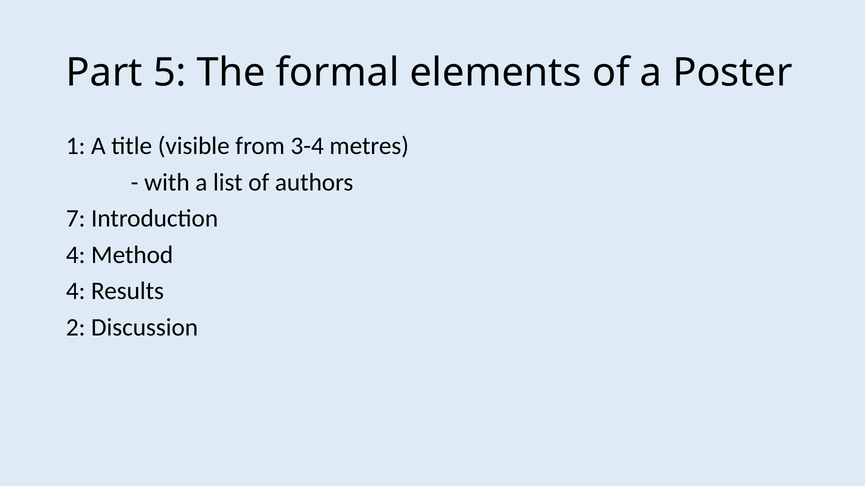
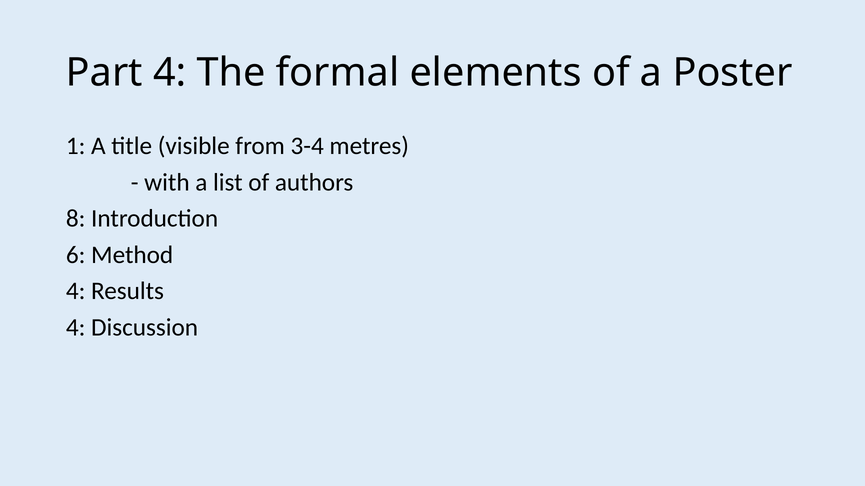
Part 5: 5 -> 4 (170, 73)
7: 7 -> 8 (76, 219)
4: 4 -> 6 (76, 255)
2: 2 -> 4 (76, 328)
